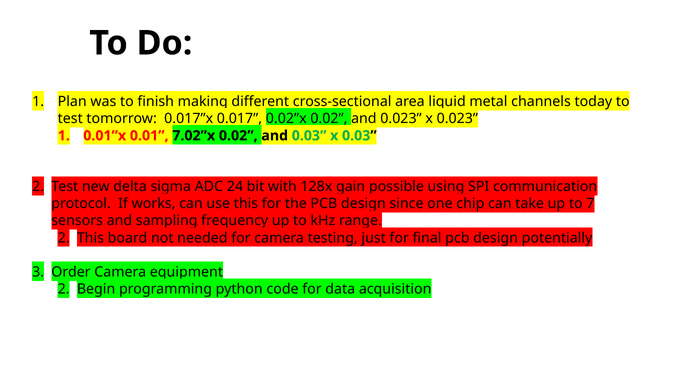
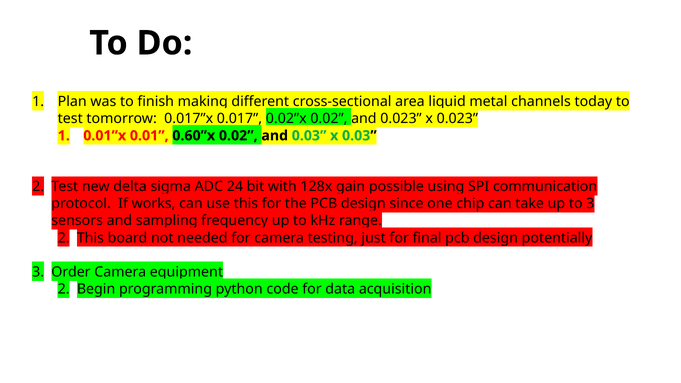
7.02”x: 7.02”x -> 0.60”x (194, 136)
to 7: 7 -> 3 (590, 204)
